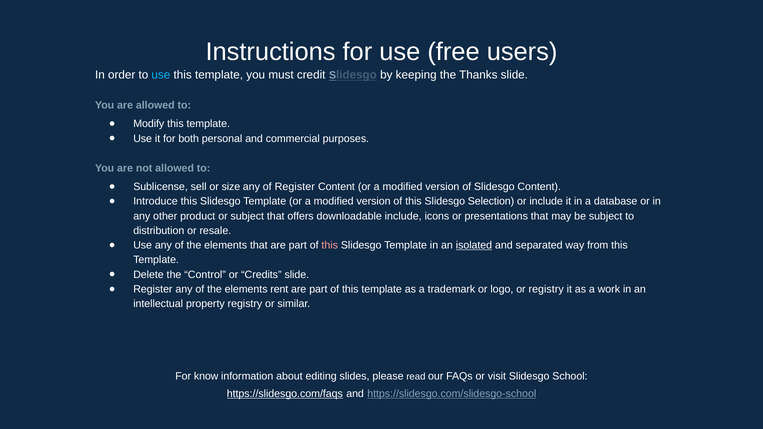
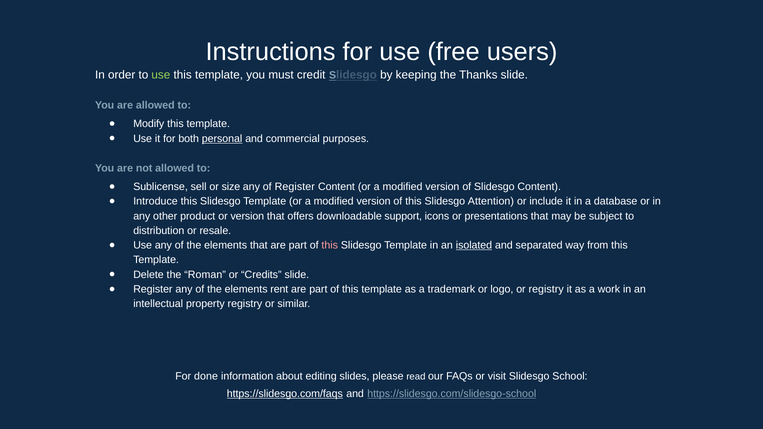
use colour: light blue -> light green (161, 75)
personal underline: none -> present (222, 139)
Selection: Selection -> Attention (491, 202)
or subject: subject -> version (247, 216)
downloadable include: include -> support (403, 216)
Control: Control -> Roman (205, 275)
know: know -> done (206, 377)
